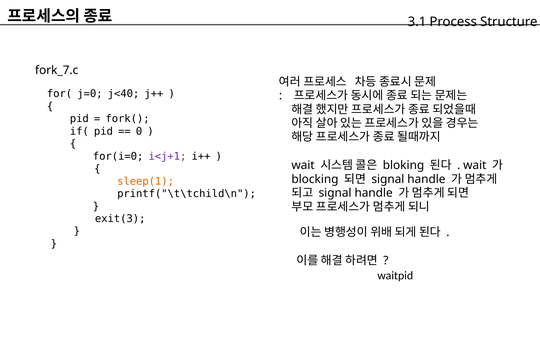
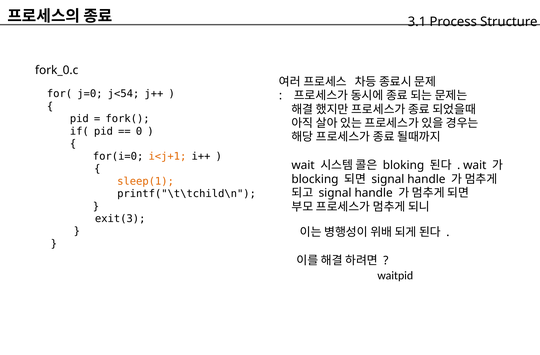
fork_7.c: fork_7.c -> fork_0.c (57, 70)
j<40: j<40 -> j<54 (124, 94)
i<j+1 colour: purple -> orange (167, 156)
